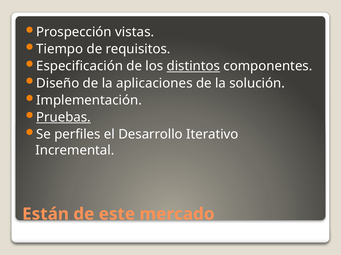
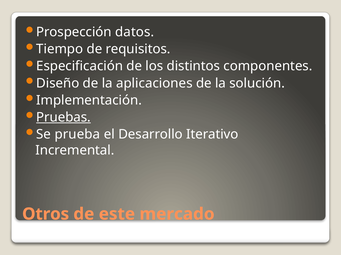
vistas: vistas -> datos (135, 32)
distintos underline: present -> none (193, 66)
perfiles: perfiles -> prueba (77, 135)
Están: Están -> Otros (46, 215)
